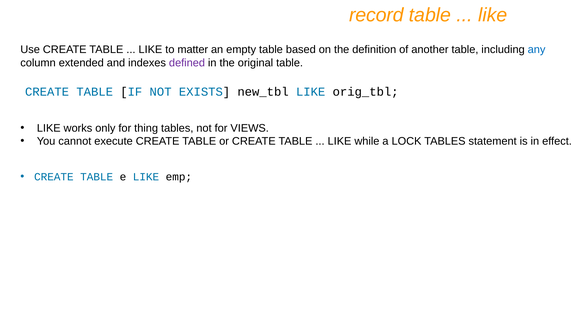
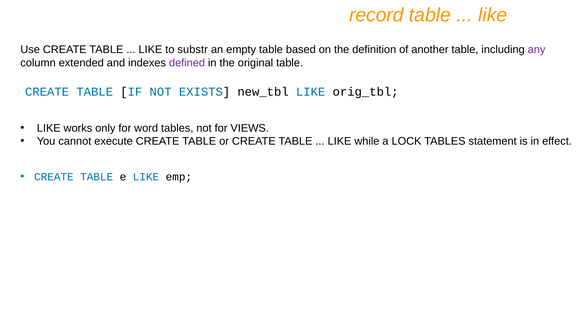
matter: matter -> substr (193, 50)
any colour: blue -> purple (537, 50)
thing: thing -> word (146, 128)
